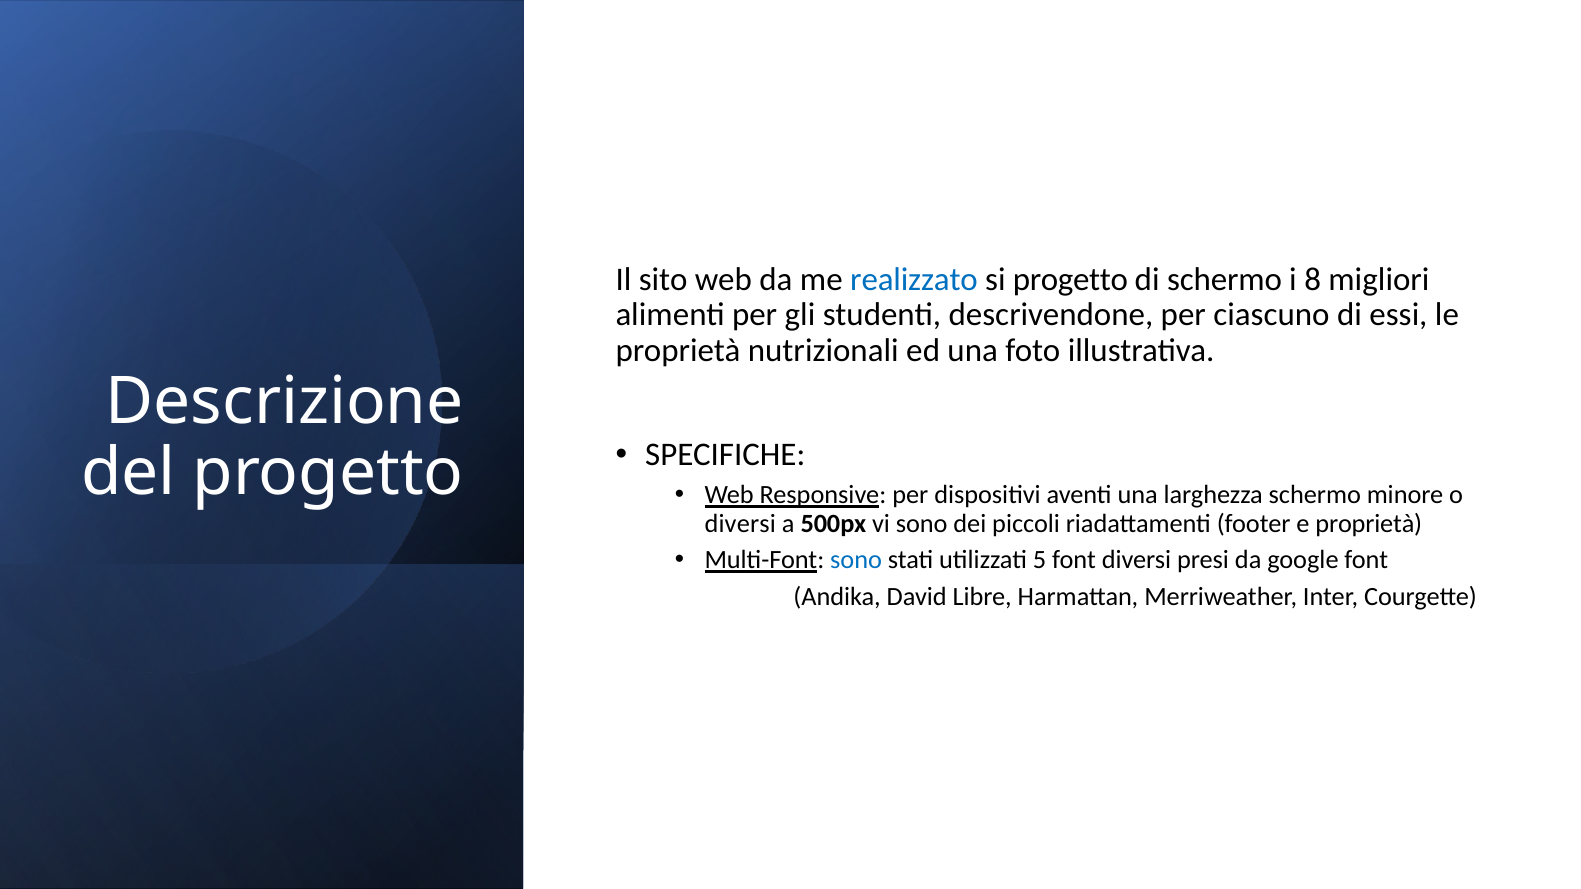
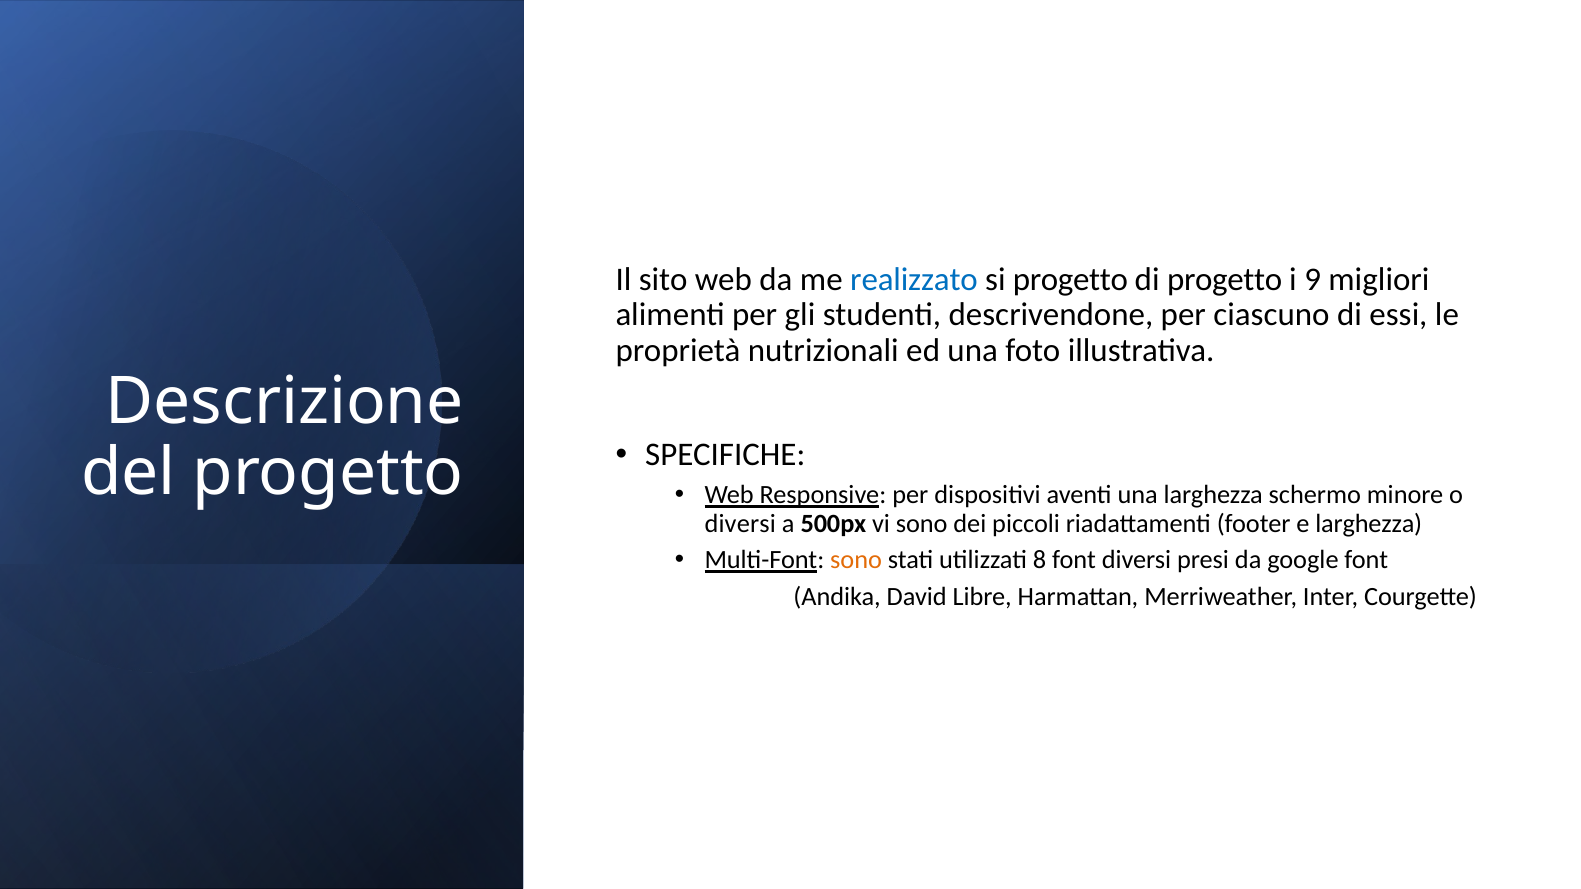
di schermo: schermo -> progetto (1225, 279)
8: 8 -> 9 (1313, 279)
e proprietà: proprietà -> larghezza (1369, 523)
sono colour: blue -> orange (856, 560)
5: 5 -> 8 (1040, 560)
